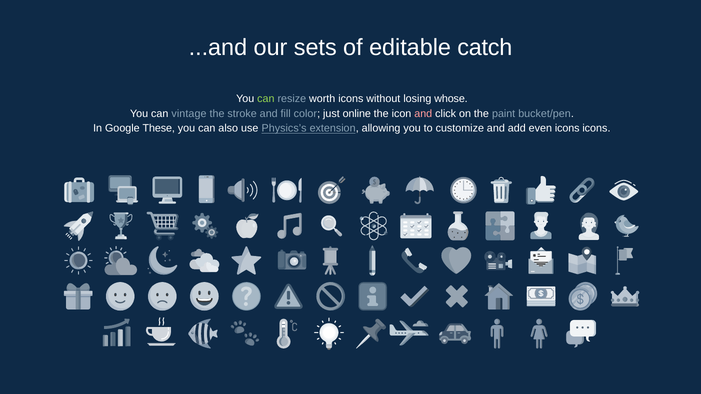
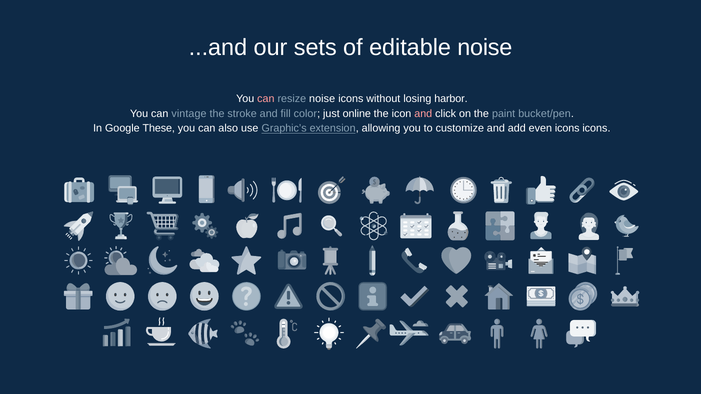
editable catch: catch -> noise (485, 47)
can colour: light green -> pink (266, 99)
resize worth: worth -> noise (322, 99)
whose: whose -> harbor (451, 99)
Physics’s: Physics’s -> Graphic’s (284, 128)
